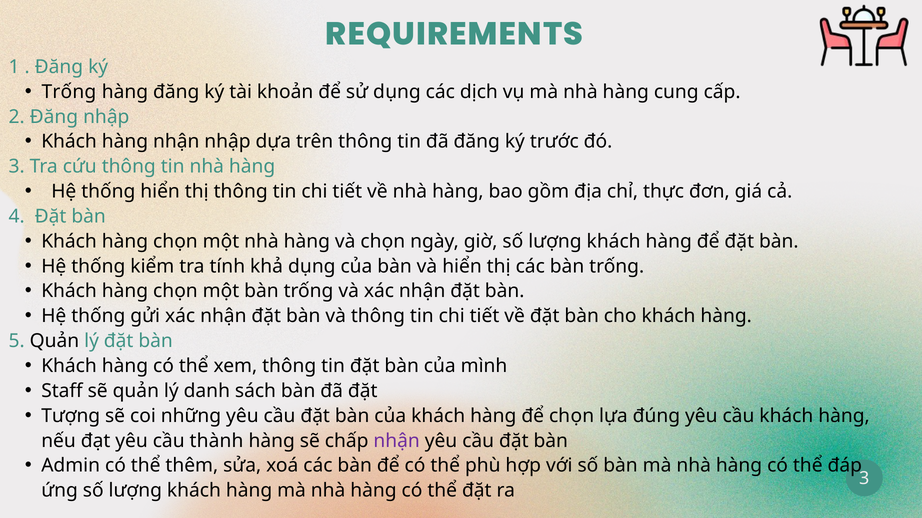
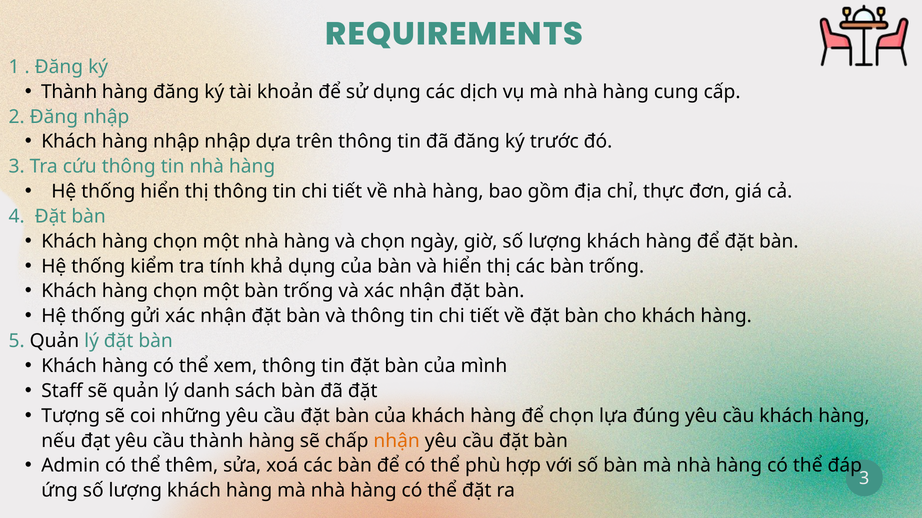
Trống: Trống -> Thành (69, 92)
hàng nhận: nhận -> nhập (176, 142)
nhận colour: purple -> orange (397, 441)
